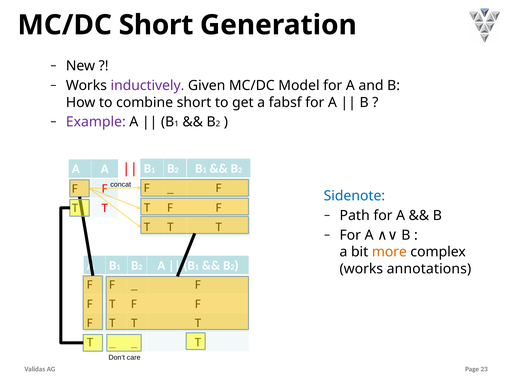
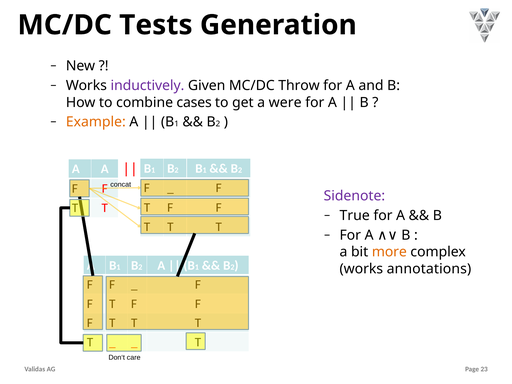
MC/DC Short: Short -> Tests (156, 25)
Model: Model -> Throw (299, 86)
combine short: short -> cases (194, 102)
fabsf: fabsf -> were (285, 102)
Example colour: purple -> orange (96, 122)
Sidenote colour: blue -> purple (354, 196)
Path: Path -> True (355, 216)
